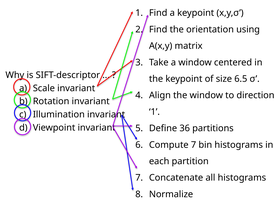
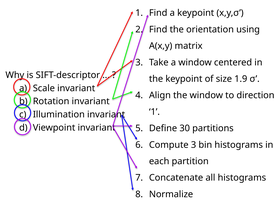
6.5: 6.5 -> 1.9 (241, 79)
36: 36 -> 30 (185, 128)
Compute 7: 7 -> 3 (194, 144)
